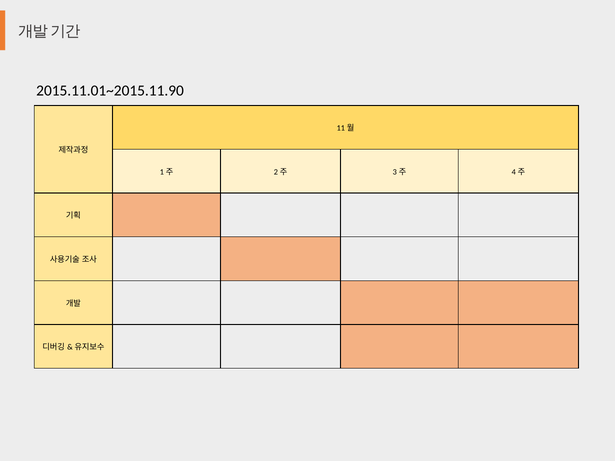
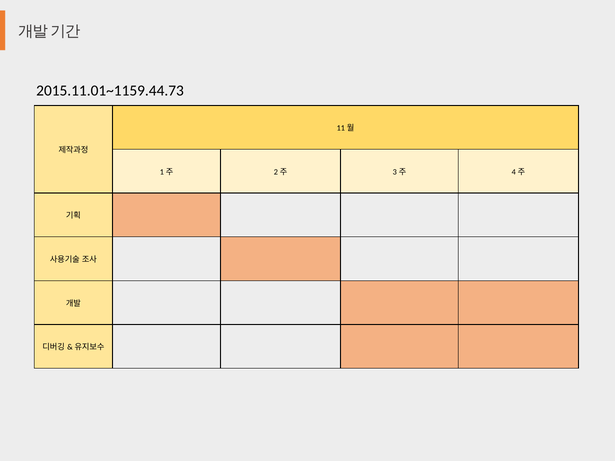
2015.11.01~2015.11.90: 2015.11.01~2015.11.90 -> 2015.11.01~1159.44.73 (110, 91)
